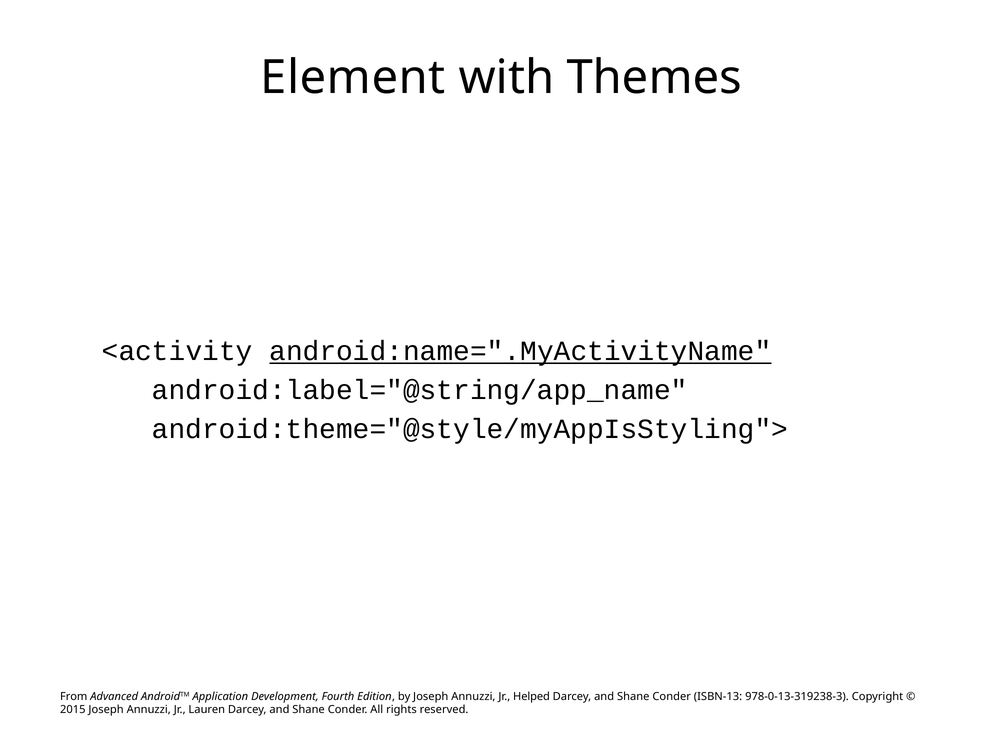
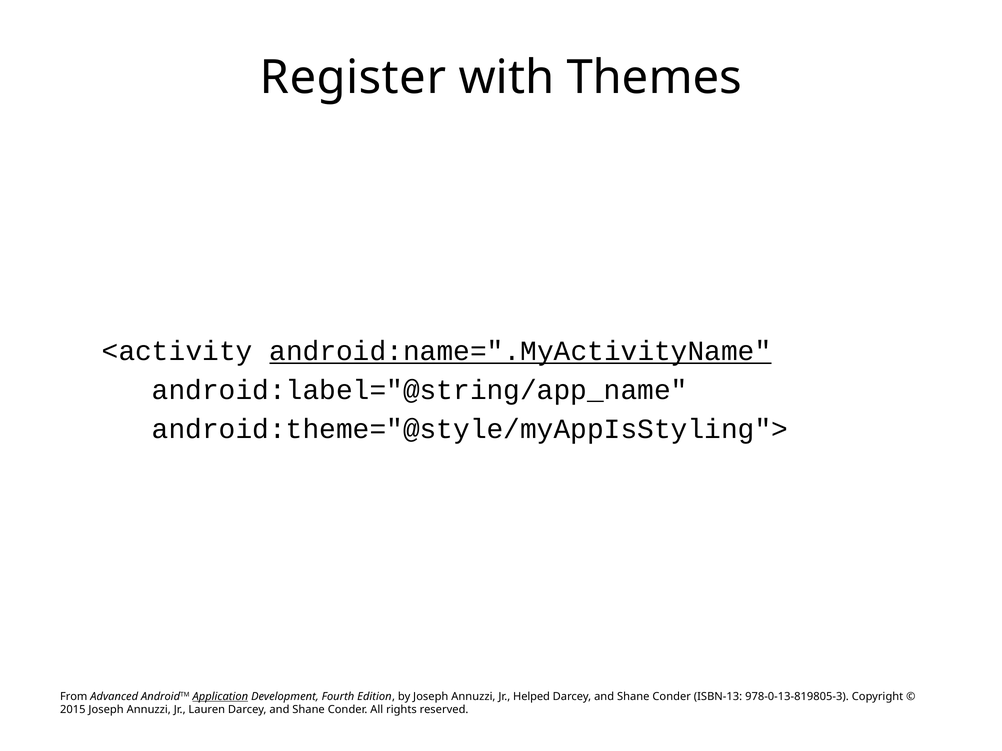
Element: Element -> Register (353, 78)
Application underline: none -> present (220, 697)
978-0-13-319238-3: 978-0-13-319238-3 -> 978-0-13-819805-3 (797, 697)
